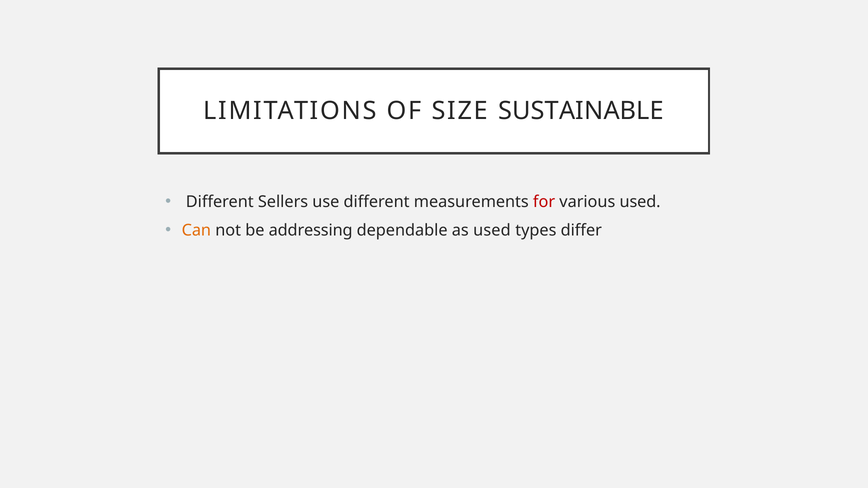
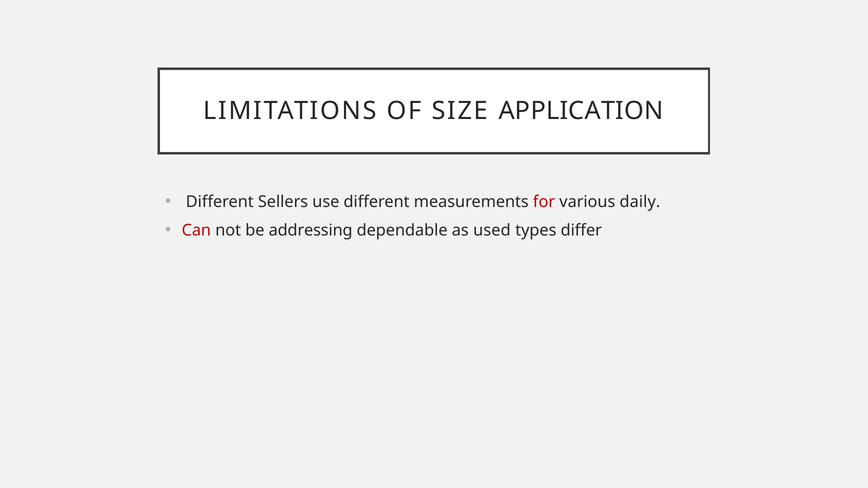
SUSTAINABLE: SUSTAINABLE -> APPLICATION (581, 111)
various used: used -> daily (640, 202)
Can colour: orange -> red (196, 231)
